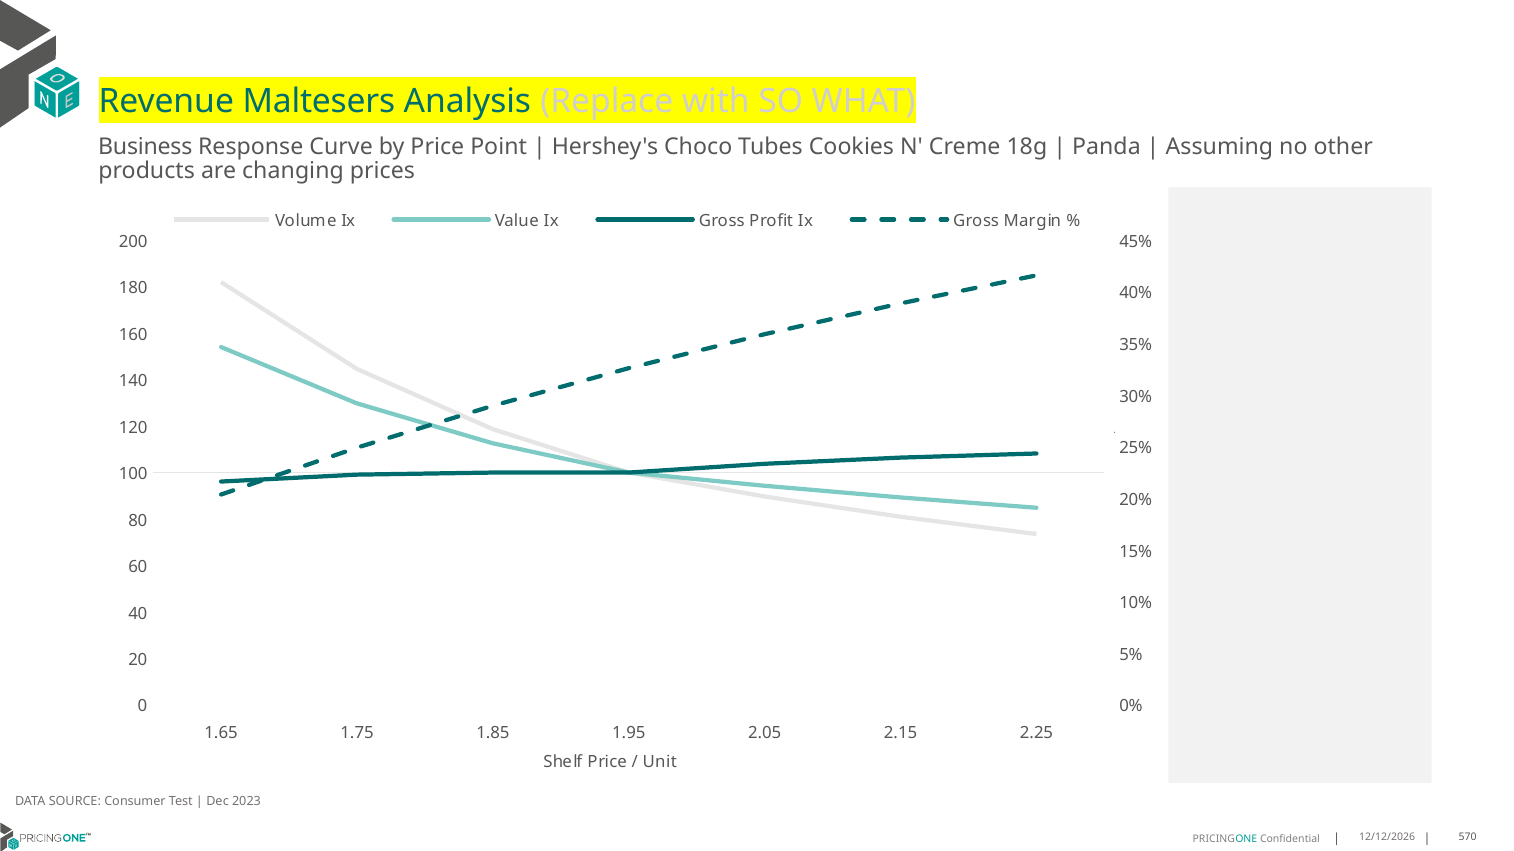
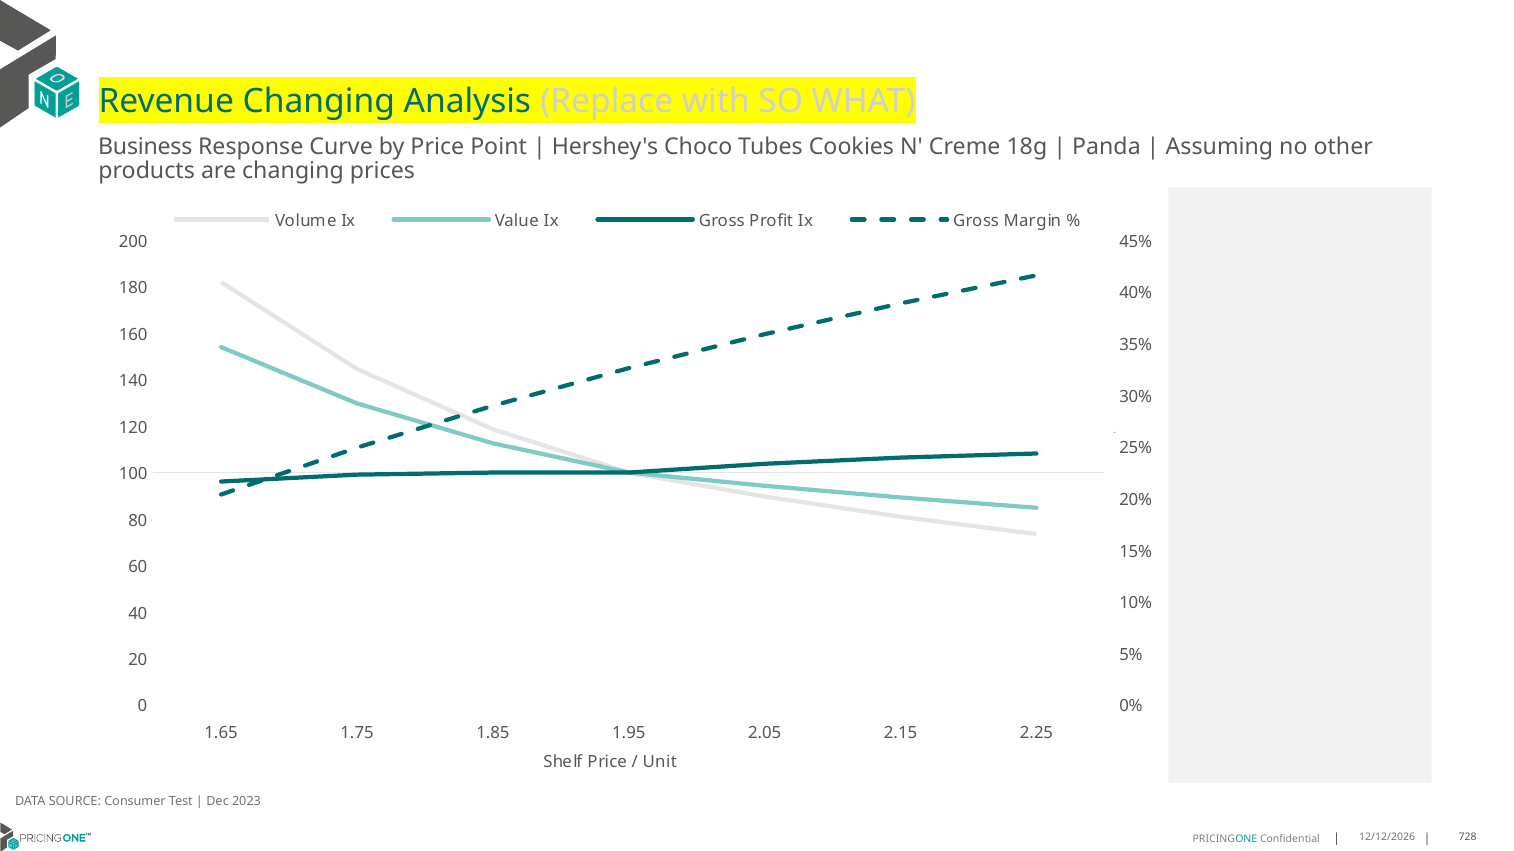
Revenue Maltesers: Maltesers -> Changing (319, 102)
570: 570 -> 728 (1468, 837)
